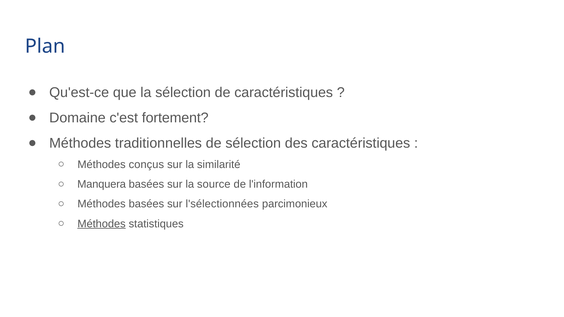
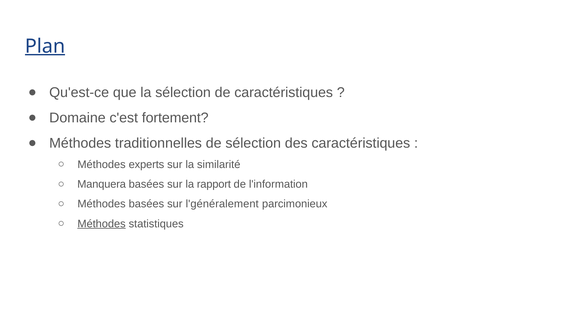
Plan underline: none -> present (45, 46)
conçus: conçus -> experts (146, 165)
source: source -> rapport (214, 184)
l'sélectionnées: l'sélectionnées -> l'généralement (222, 204)
